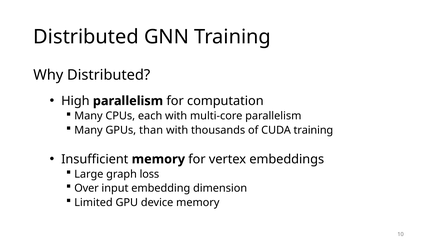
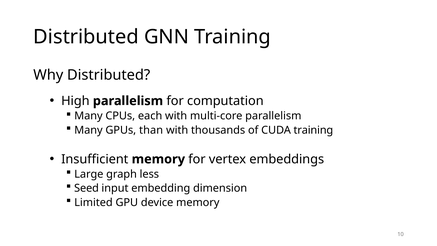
loss: loss -> less (149, 174)
Over: Over -> Seed (87, 188)
